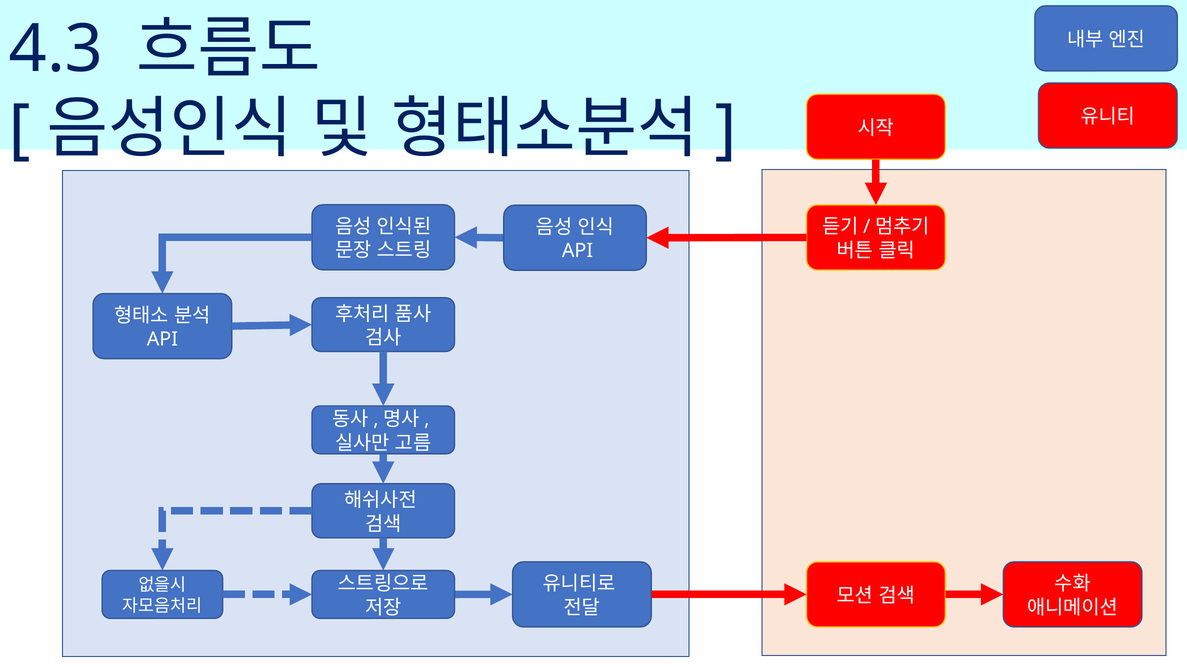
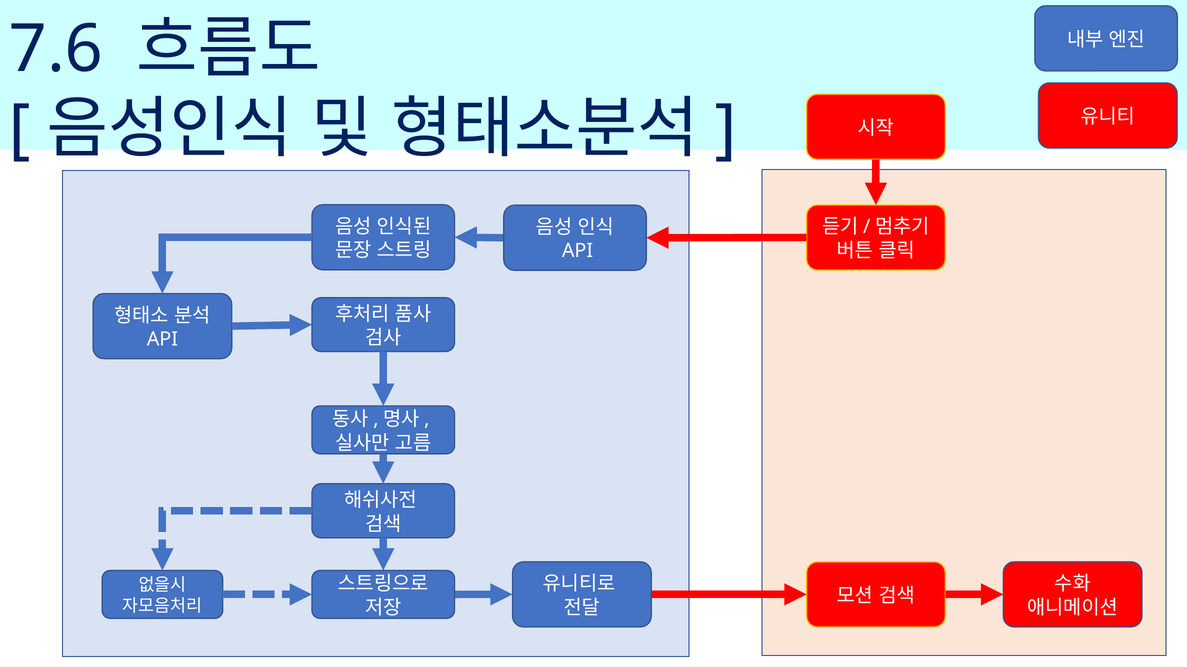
4.3: 4.3 -> 7.6 (56, 49)
